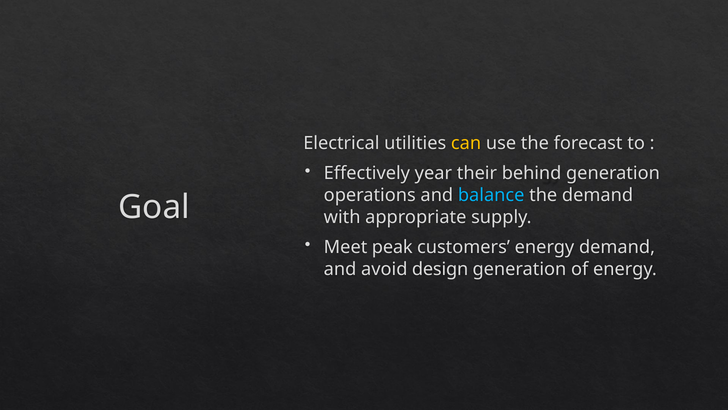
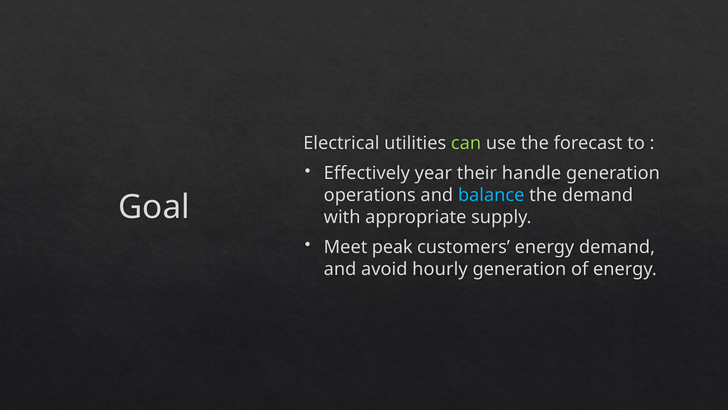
can colour: yellow -> light green (466, 143)
behind: behind -> handle (532, 173)
design: design -> hourly (440, 269)
